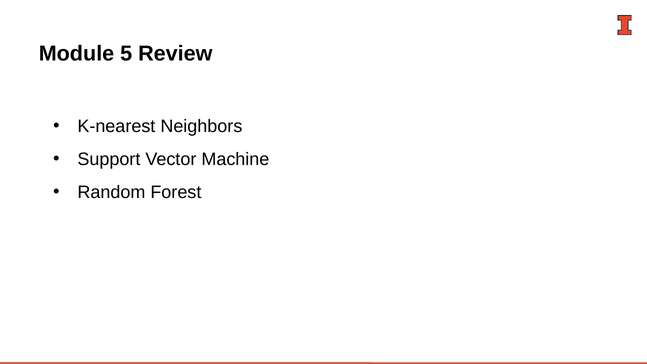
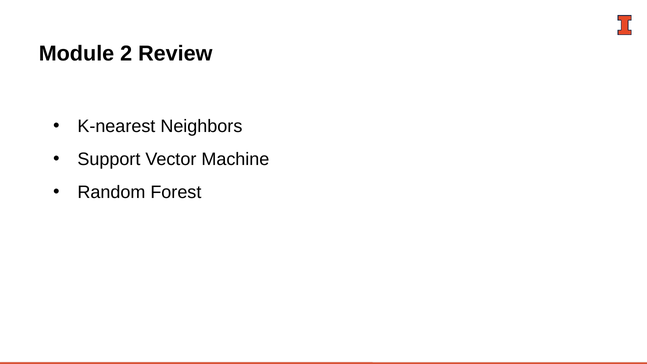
5: 5 -> 2 (126, 54)
